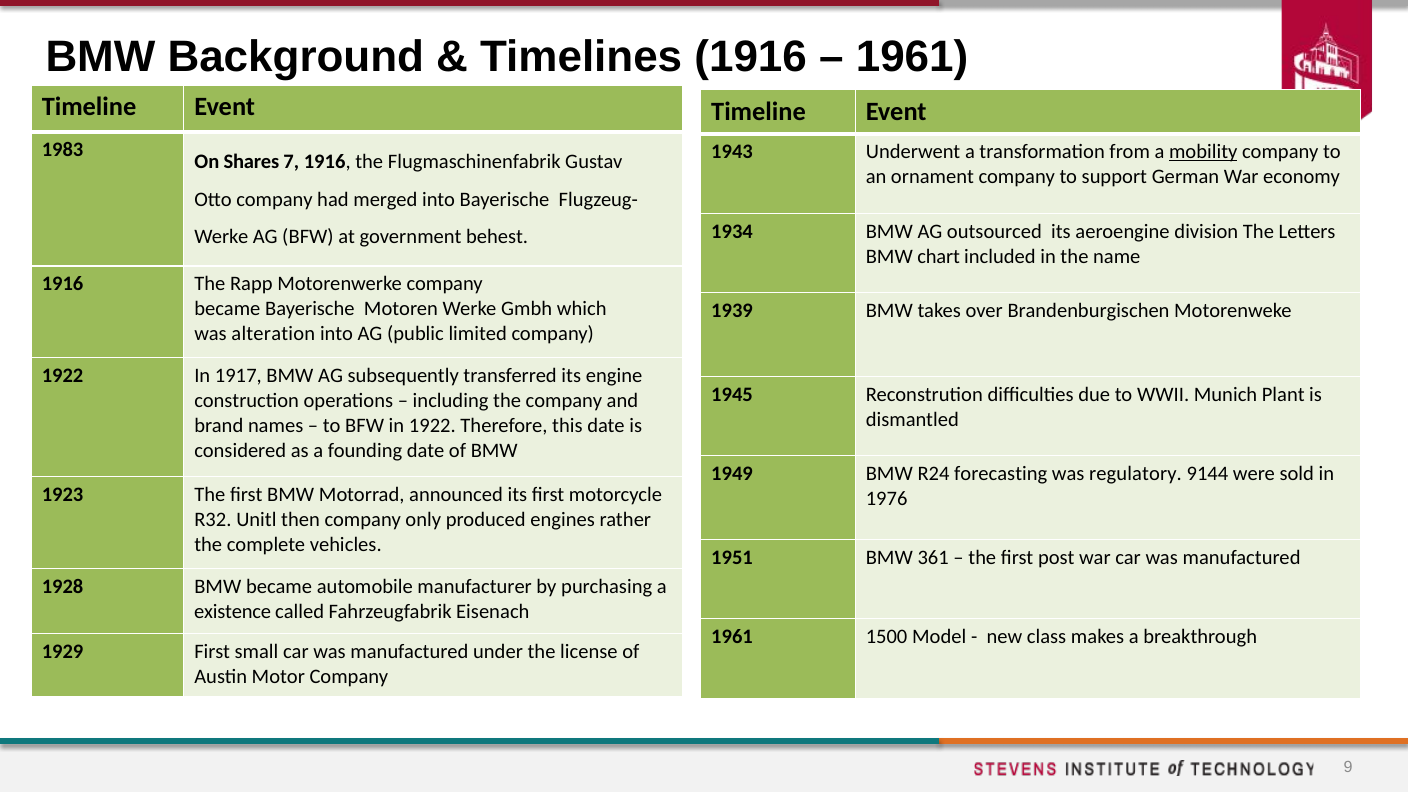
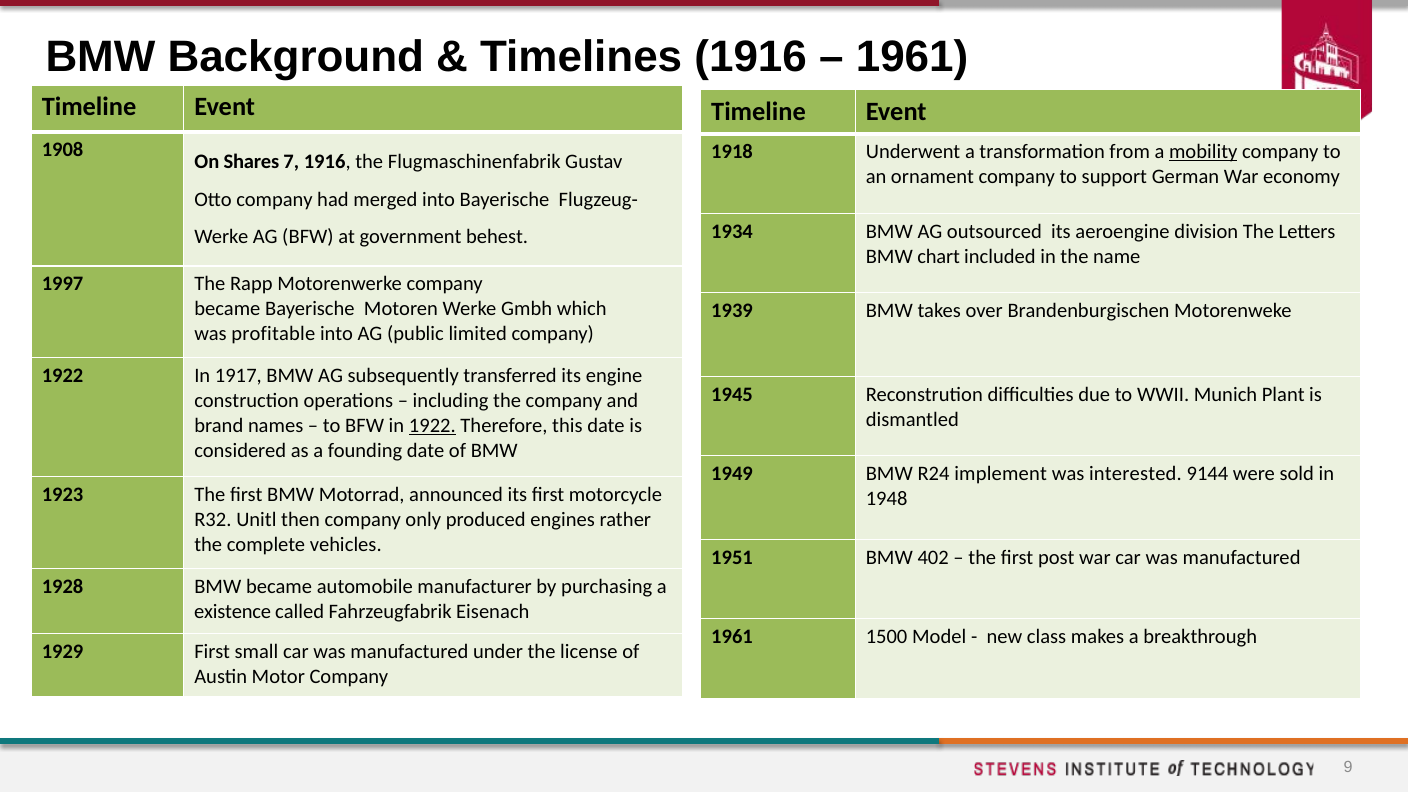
1983: 1983 -> 1908 (63, 150)
1943: 1943 -> 1918 (732, 152)
1916: 1916 -> 1997 (63, 284)
alteration: alteration -> profitable (273, 334)
1922 underline: none -> present (432, 426)
forecasting: forecasting -> implement (1001, 474)
regulatory: regulatory -> interested (1135, 474)
1976: 1976 -> 1948 (887, 499)
361: 361 -> 402 (933, 557)
